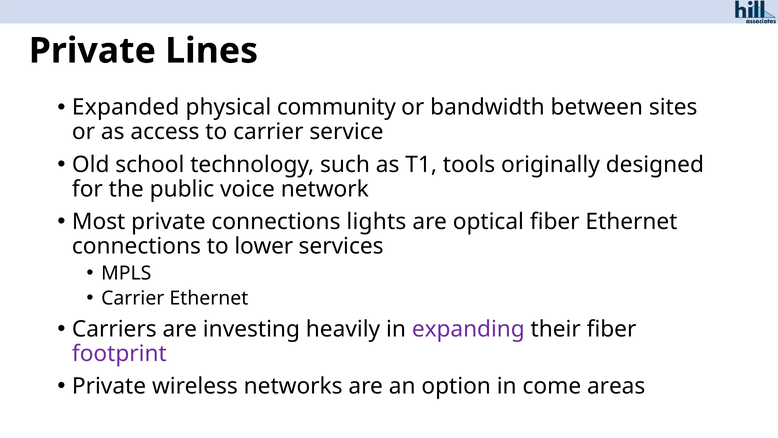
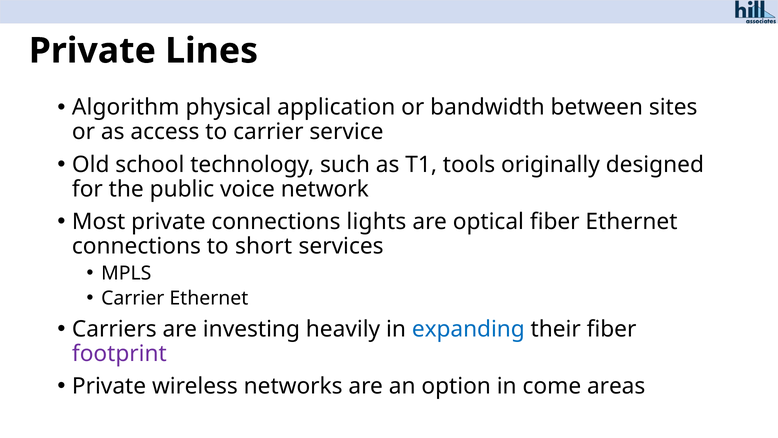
Expanded: Expanded -> Algorithm (126, 107)
community: community -> application (336, 107)
lower: lower -> short (264, 246)
expanding colour: purple -> blue (468, 329)
